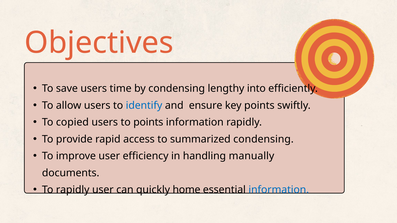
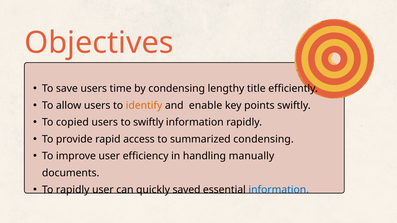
into: into -> title (256, 89)
identify colour: blue -> orange (144, 106)
ensure: ensure -> enable (206, 106)
to points: points -> swiftly (148, 122)
home: home -> saved (187, 190)
